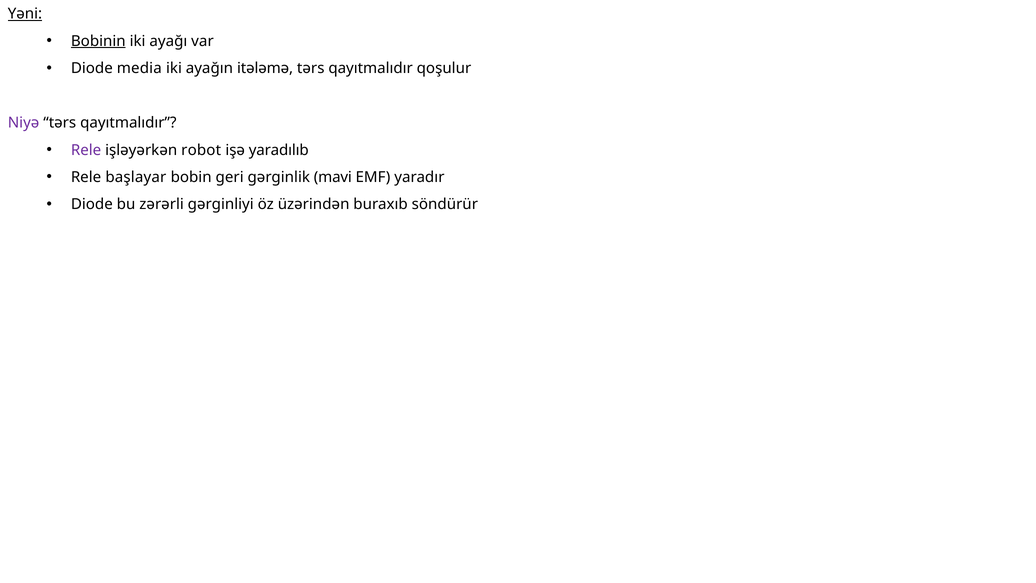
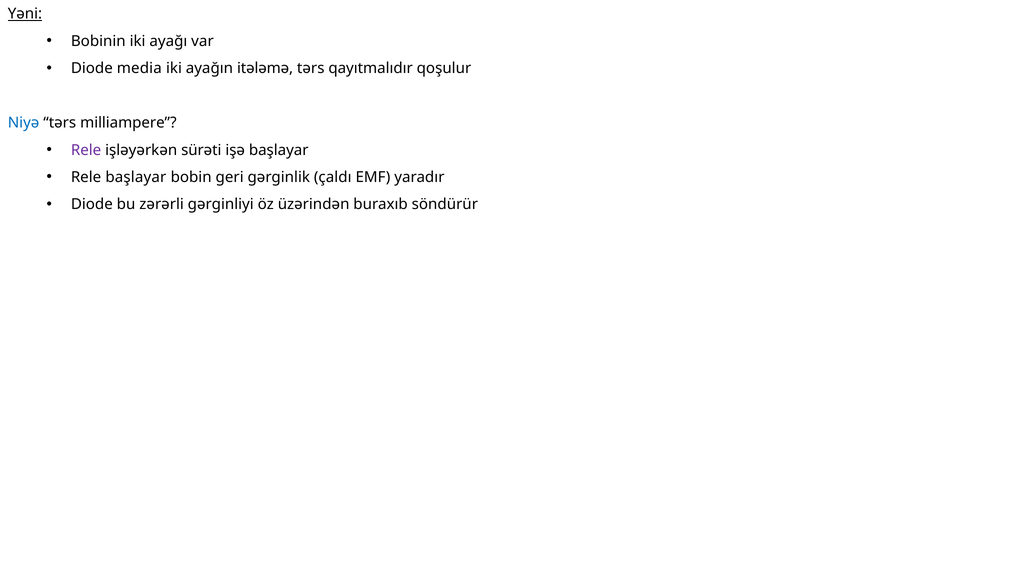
Bobinin underline: present -> none (98, 41)
Niyə colour: purple -> blue (24, 123)
qayıtmalıdır: qayıtmalıdır -> milliampere (128, 123)
robot: robot -> sürəti (201, 150)
işə yaradılıb: yaradılıb -> başlayar (279, 150)
mavi: mavi -> çaldı (333, 177)
